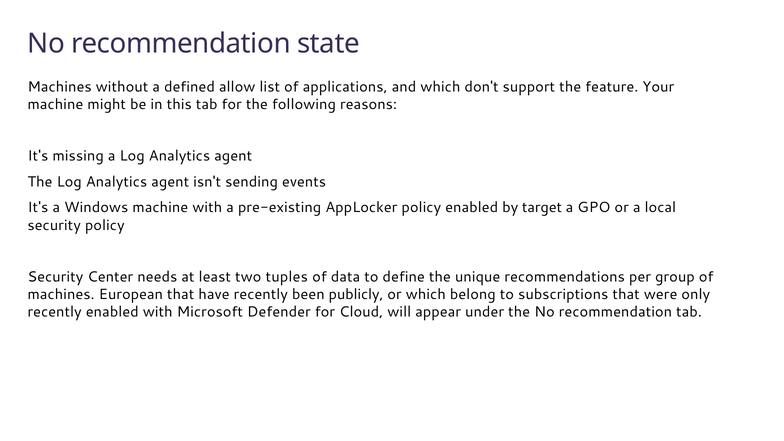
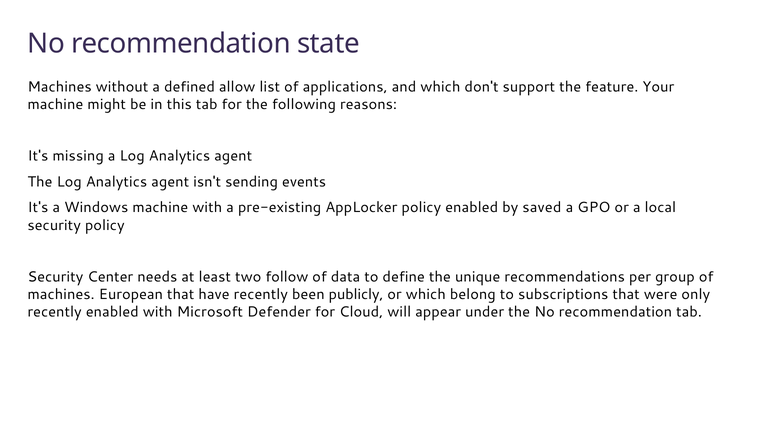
target: target -> saved (542, 208)
tuples: tuples -> follow (287, 277)
